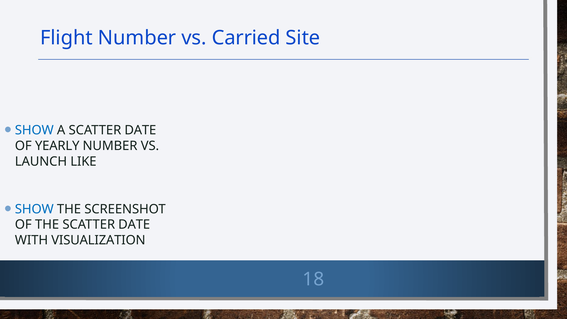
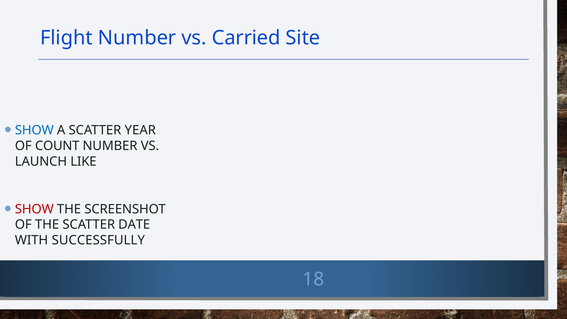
A SCATTER DATE: DATE -> YEAR (140, 130)
YEARLY: YEARLY -> COUNT (57, 146)
SHOW colour: blue -> red (34, 209)
VISUALIZATION: VISUALIZATION -> SUCCESSFULLY (98, 240)
